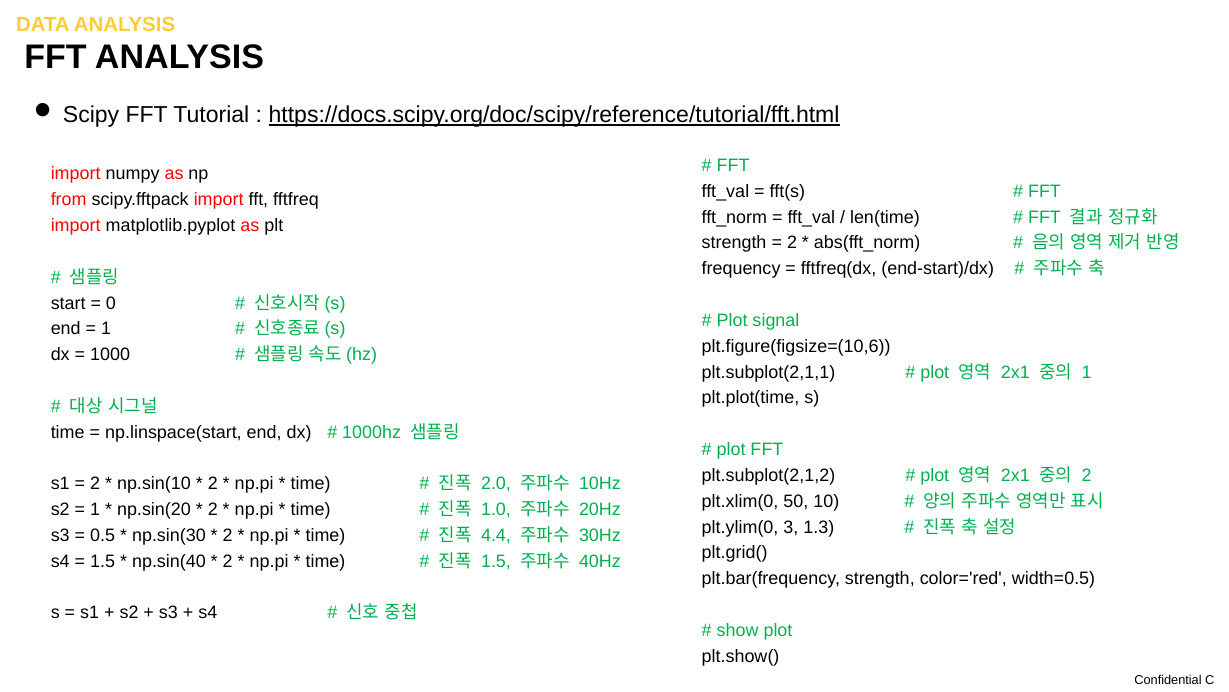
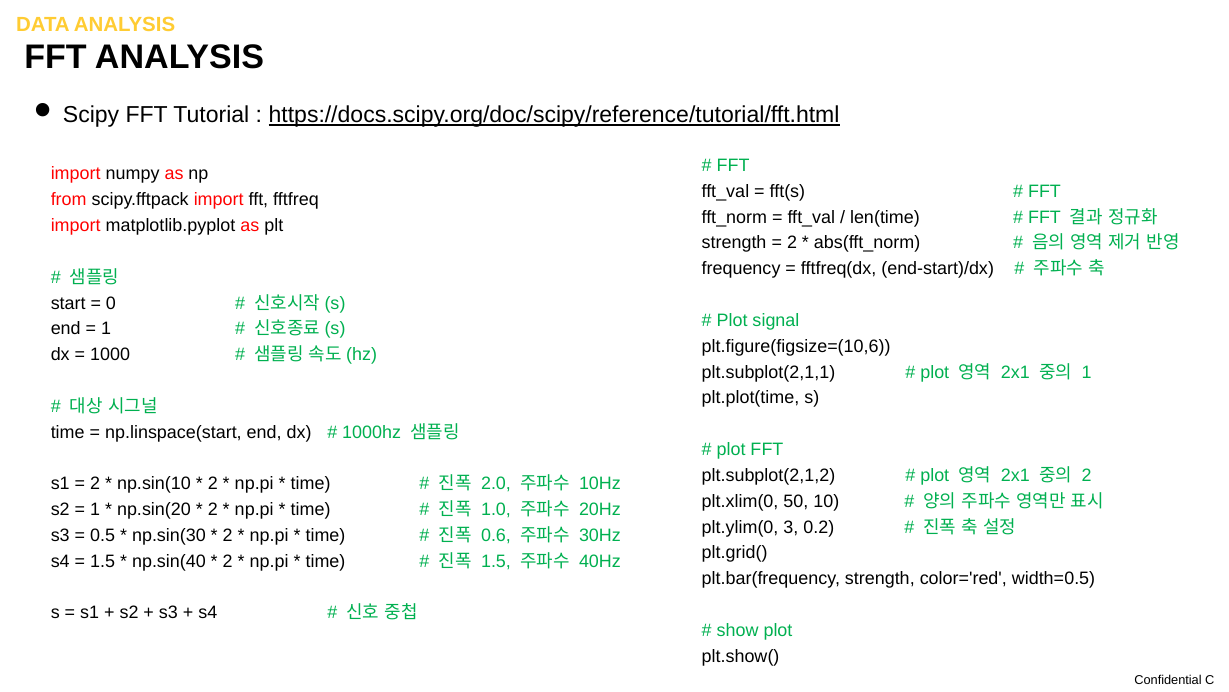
1.3: 1.3 -> 0.2 (819, 527)
4.4: 4.4 -> 0.6 (496, 535)
